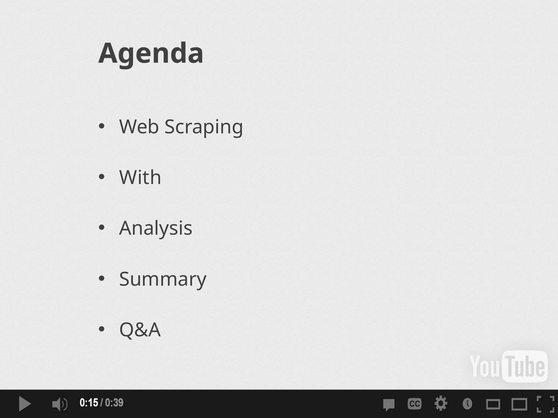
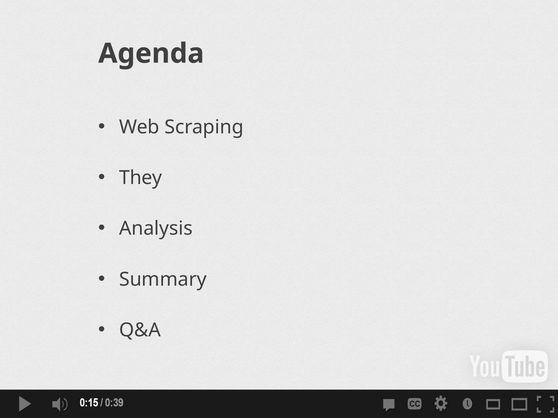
With: With -> They (141, 178)
